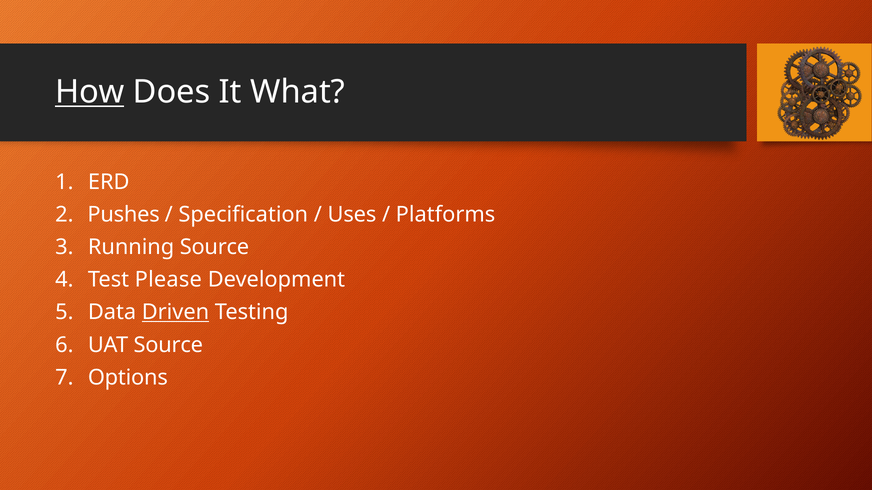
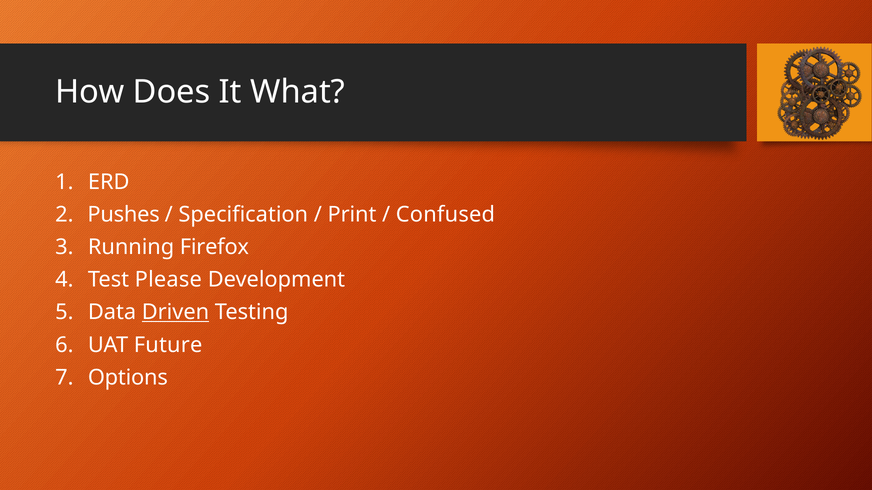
How underline: present -> none (90, 92)
Uses: Uses -> Print (352, 215)
Platforms: Platforms -> Confused (445, 215)
Running Source: Source -> Firefox (214, 247)
UAT Source: Source -> Future (168, 345)
